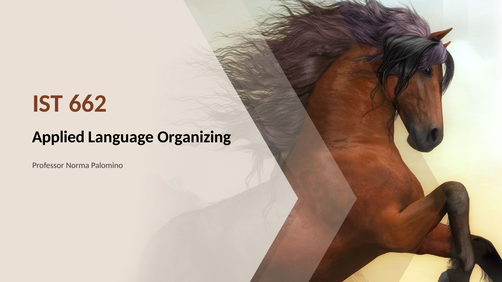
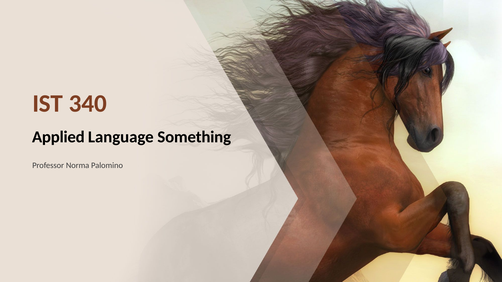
662: 662 -> 340 (88, 104)
Organizing: Organizing -> Something (194, 137)
